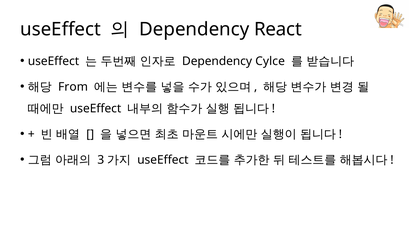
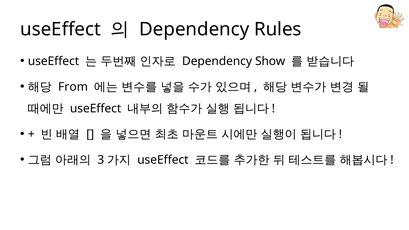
React: React -> Rules (278, 29)
Cylce: Cylce -> Show (270, 61)
